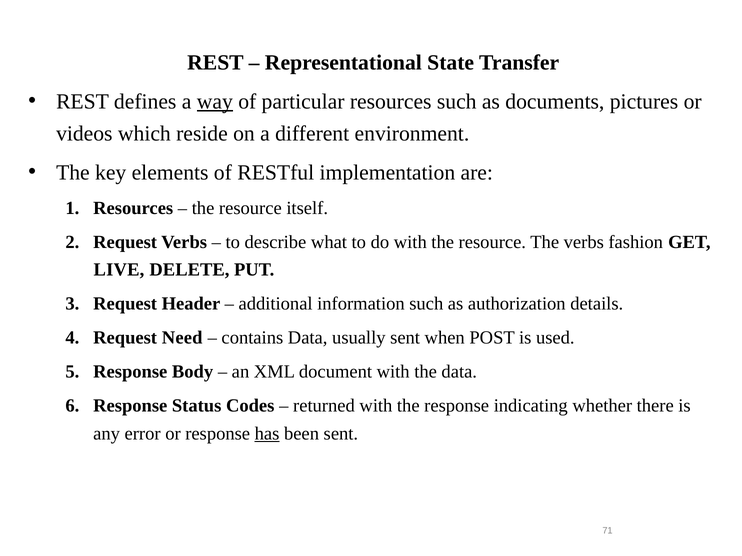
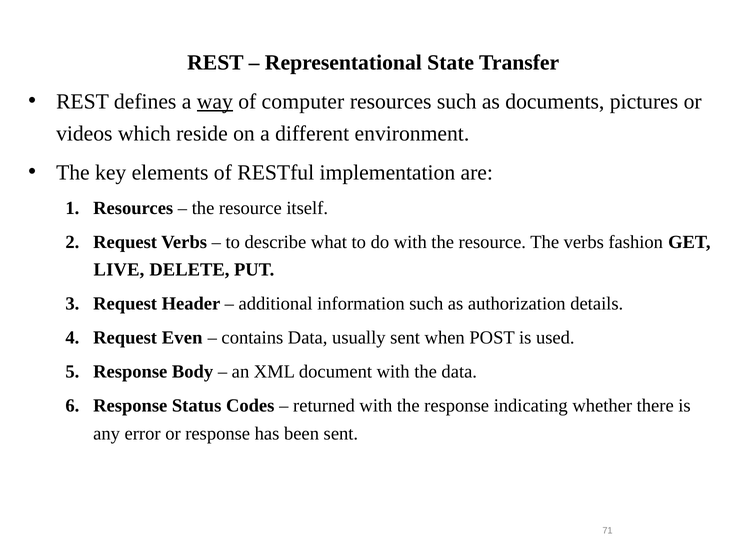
particular: particular -> computer (303, 102)
Need: Need -> Even (182, 338)
has underline: present -> none (267, 434)
